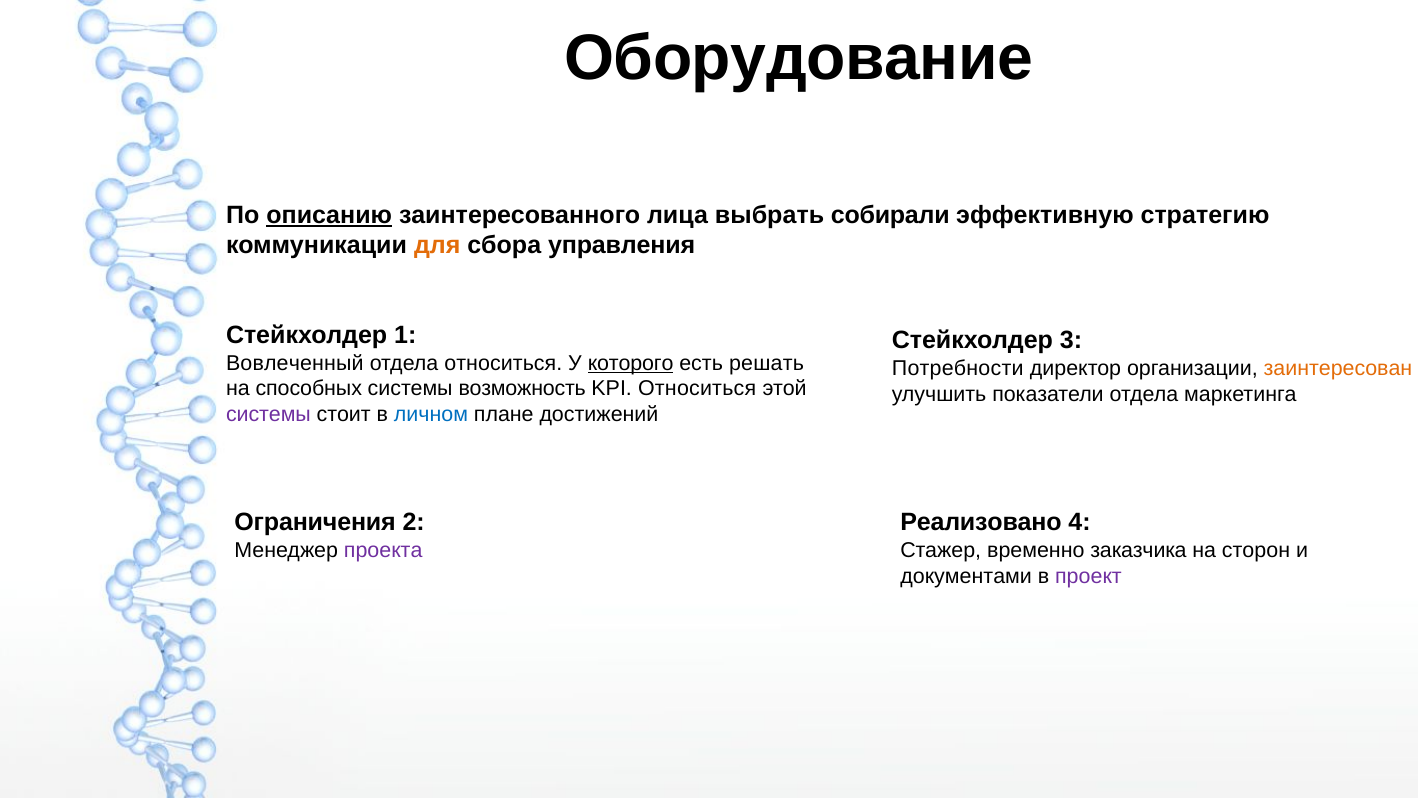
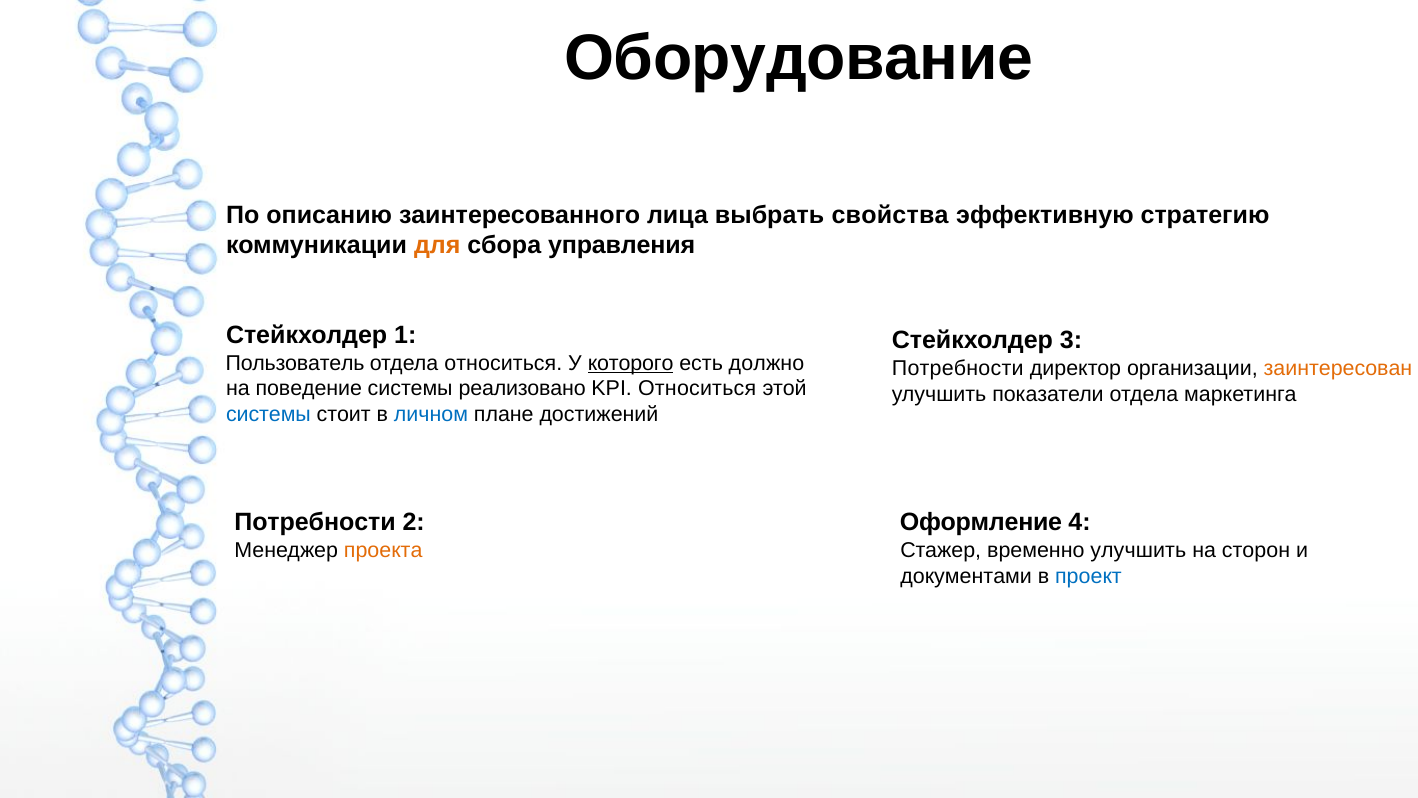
описанию underline: present -> none (329, 215)
собирали: собирали -> свойства (890, 215)
Вовлеченный: Вовлеченный -> Пользователь (295, 363)
решать: решать -> должно (767, 363)
способных: способных -> поведение (309, 389)
возможность: возможность -> реализовано (522, 389)
системы colour: purple -> blue (268, 414)
Ограничения: Ограничения -> Потребности (315, 522)
Реализовано: Реализовано -> Оформление (981, 522)
проекта colour: purple -> orange (383, 550)
временно заказчика: заказчика -> улучшить (1138, 550)
проект colour: purple -> blue (1088, 576)
